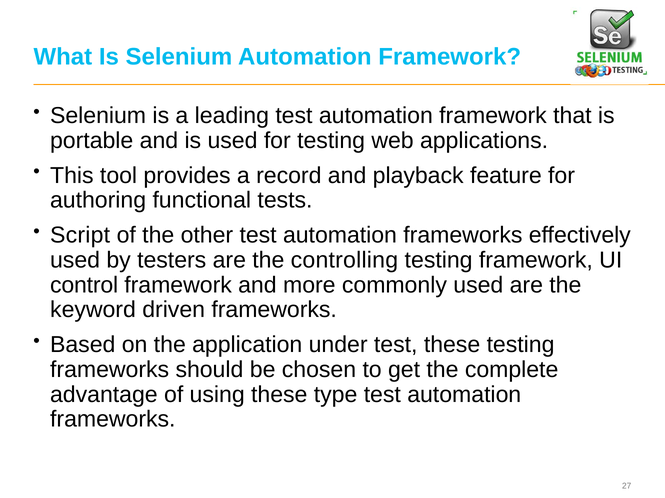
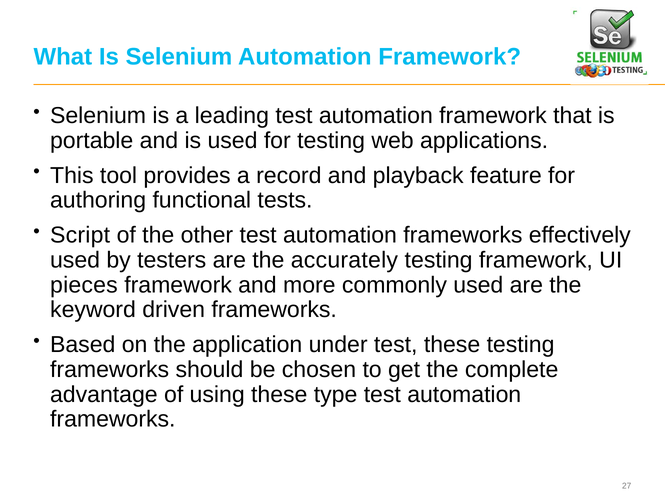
controlling: controlling -> accurately (344, 260)
control: control -> pieces (84, 285)
